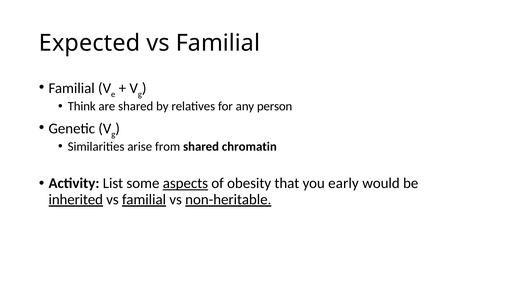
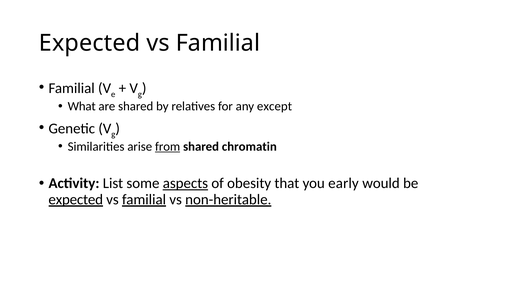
Think: Think -> What (82, 106)
person: person -> except (275, 106)
from underline: none -> present (168, 146)
inherited: inherited -> expected (76, 199)
